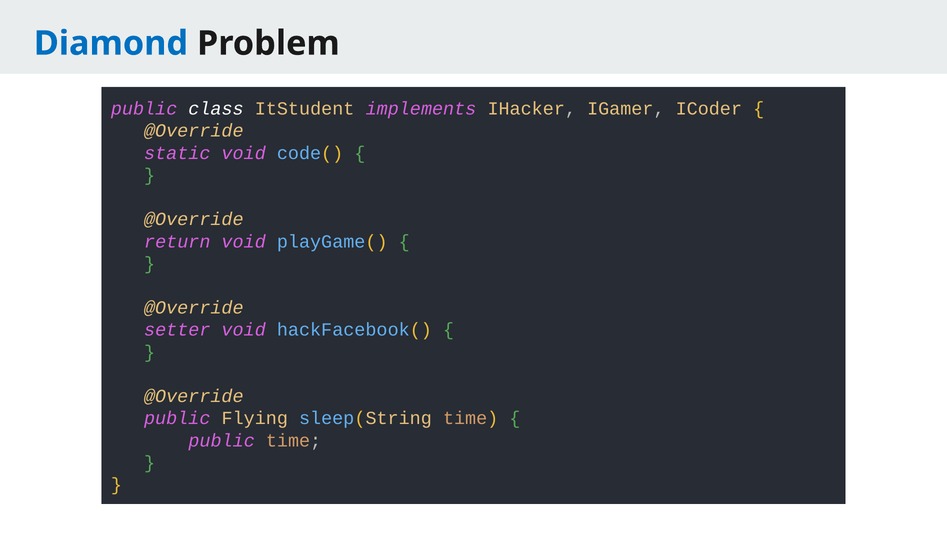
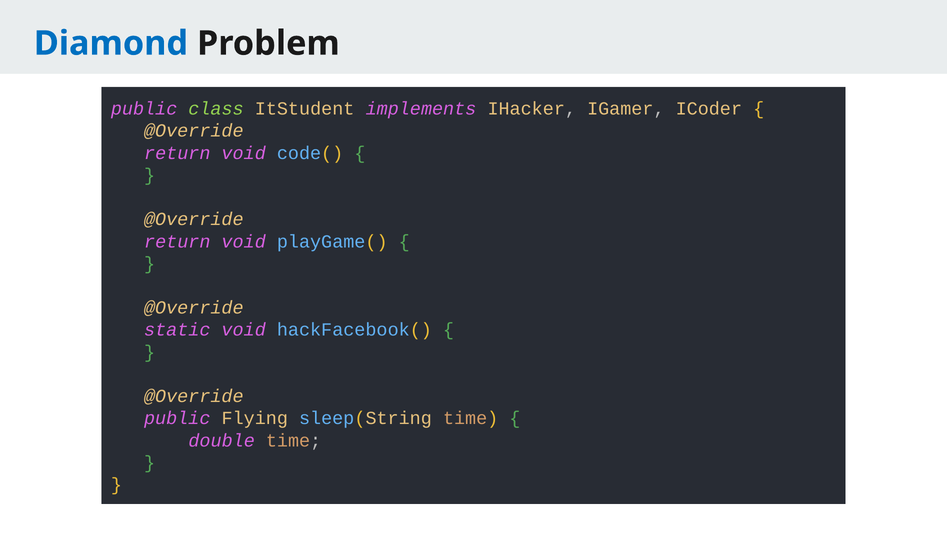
class colour: white -> light green (216, 109)
static: static -> return (177, 153)
setter: setter -> static (177, 330)
public: public -> double (222, 440)
